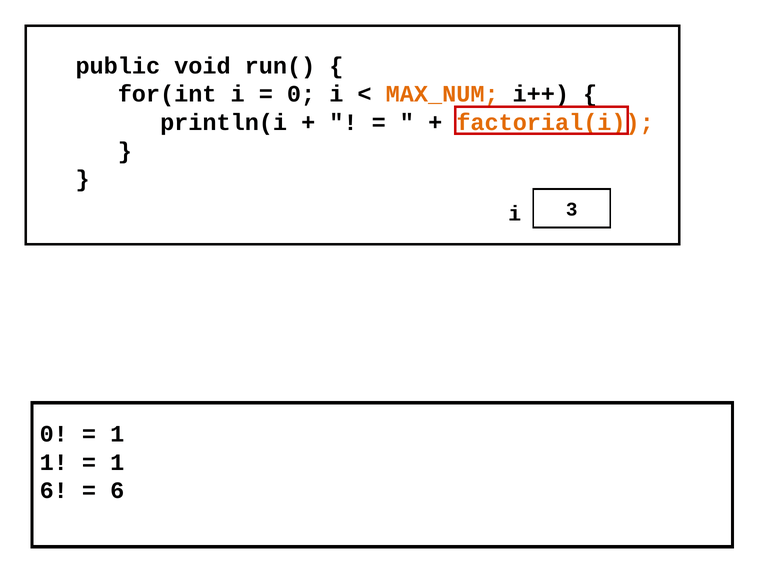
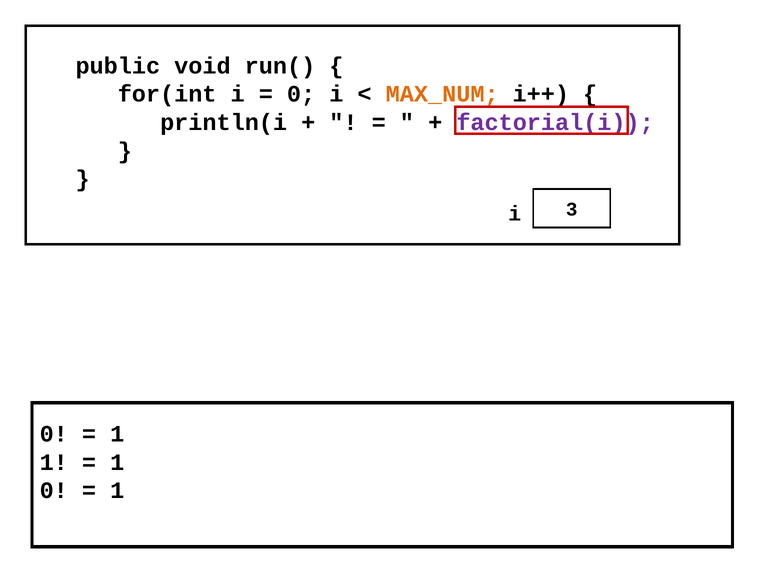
factorial(i colour: orange -> purple (555, 122)
6: 6 -> 0 (54, 490)
6: 6 -> 1 (117, 490)
